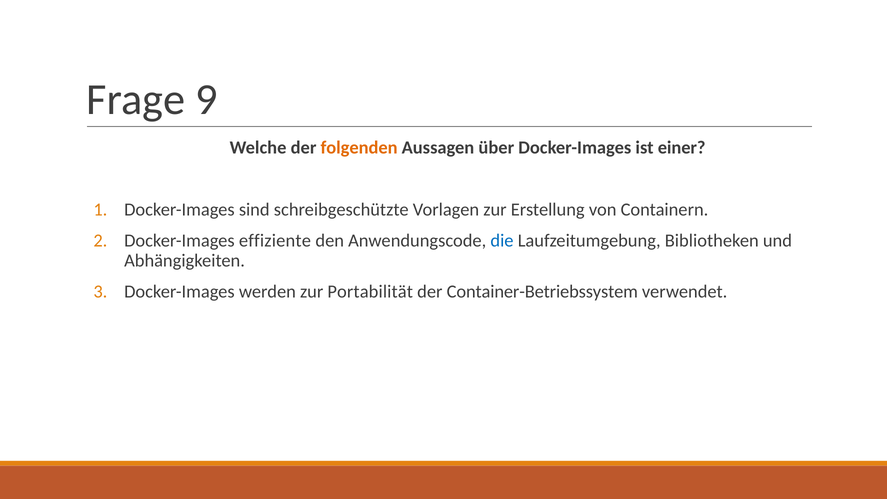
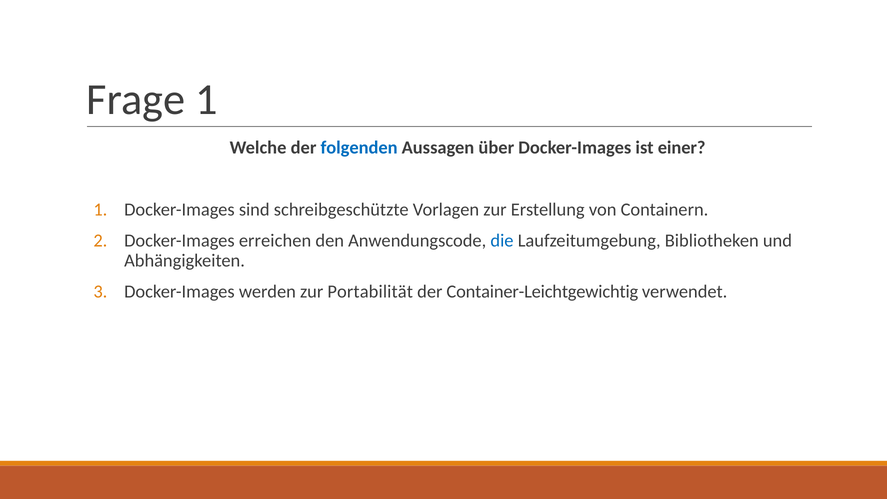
Frage 9: 9 -> 1 (206, 99)
folgenden colour: orange -> blue (359, 147)
effiziente: effiziente -> erreichen (275, 241)
Container-Betriebssystem: Container-Betriebssystem -> Container-Leichtgewichtig (542, 292)
